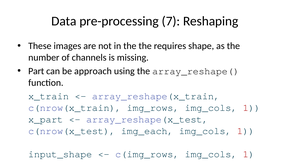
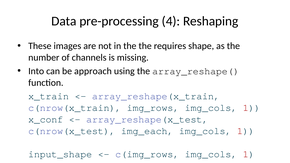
7: 7 -> 4 (171, 21)
Part: Part -> Into (36, 71)
x_part: x_part -> x_conf (46, 119)
